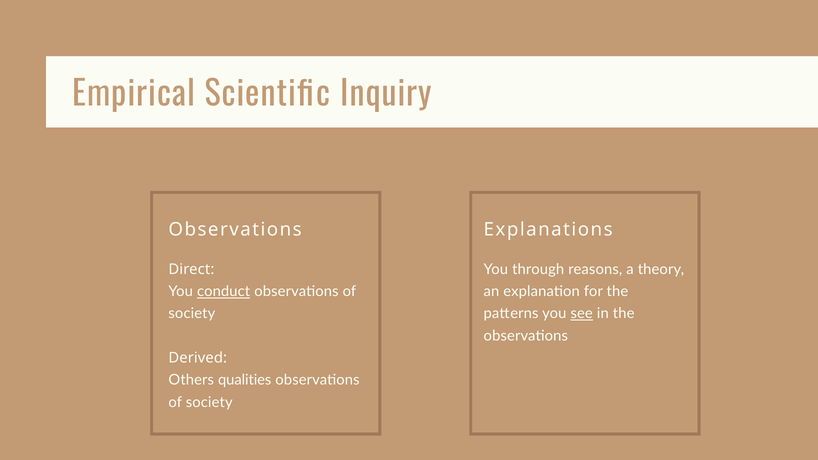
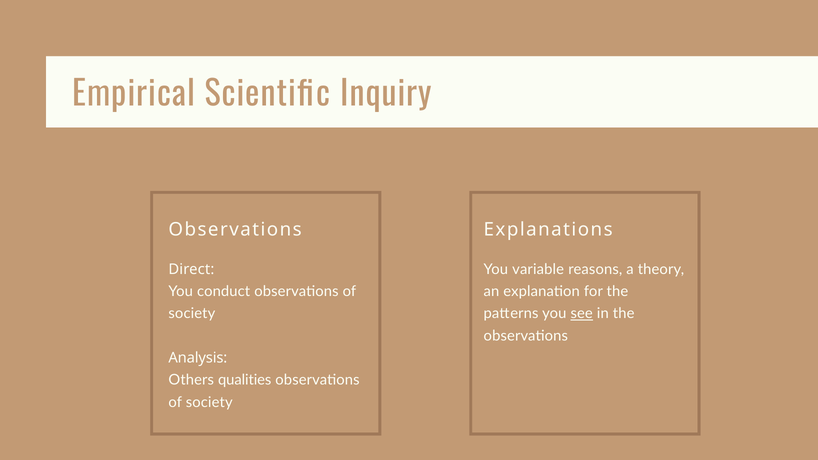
through: through -> variable (538, 269)
conduct underline: present -> none (224, 292)
Derived: Derived -> Analysis (198, 358)
